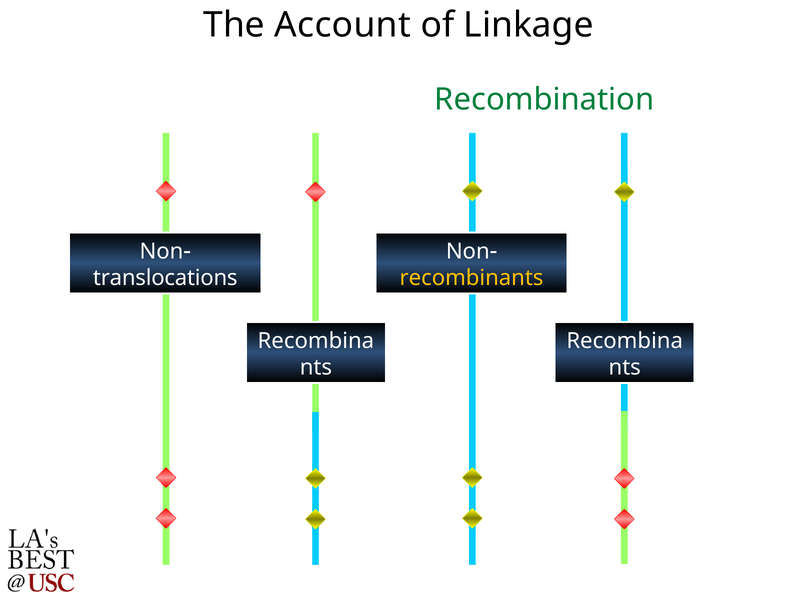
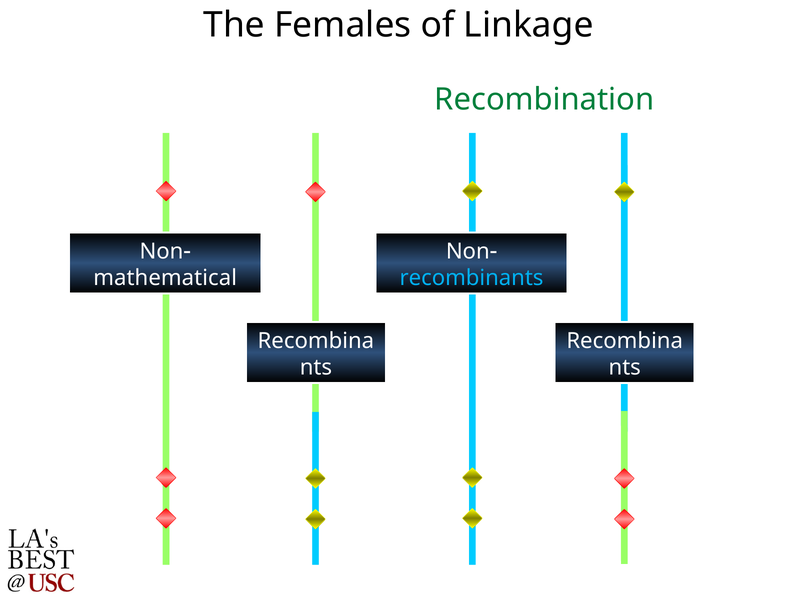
Account: Account -> Females (343, 25)
translocations: translocations -> mathematical (165, 278)
recombinants colour: yellow -> light blue (472, 278)
